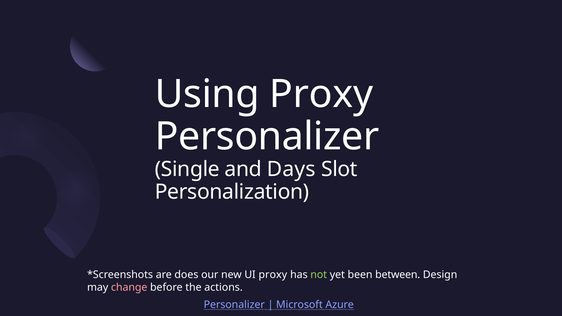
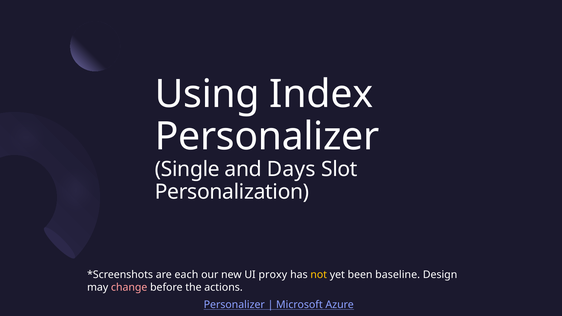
Proxy: Proxy -> Index (321, 94)
does: does -> each (186, 275)
not colour: light green -> yellow (319, 275)
between: between -> baseline (398, 275)
